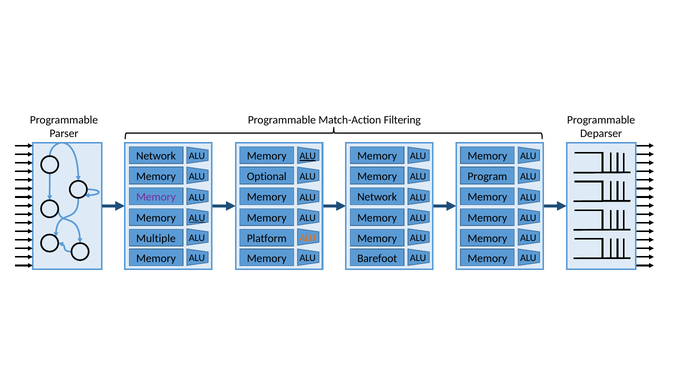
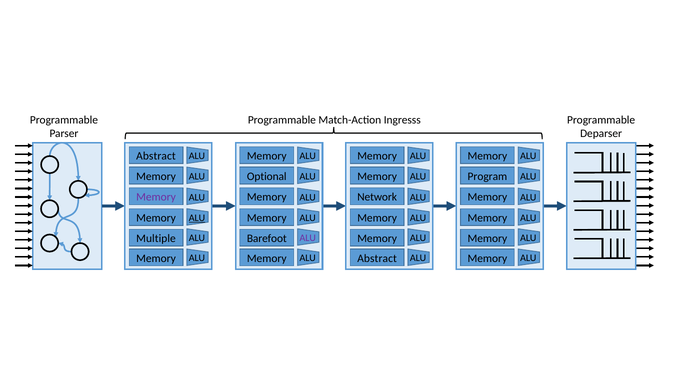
Filtering: Filtering -> Ingresss (402, 120)
Network: Network -> Abstract (156, 156)
ALU underline: present -> none (308, 156)
Platform: Platform -> Barefoot (267, 239)
ALU colour: orange -> purple (308, 238)
Barefoot: Barefoot -> Abstract (377, 258)
